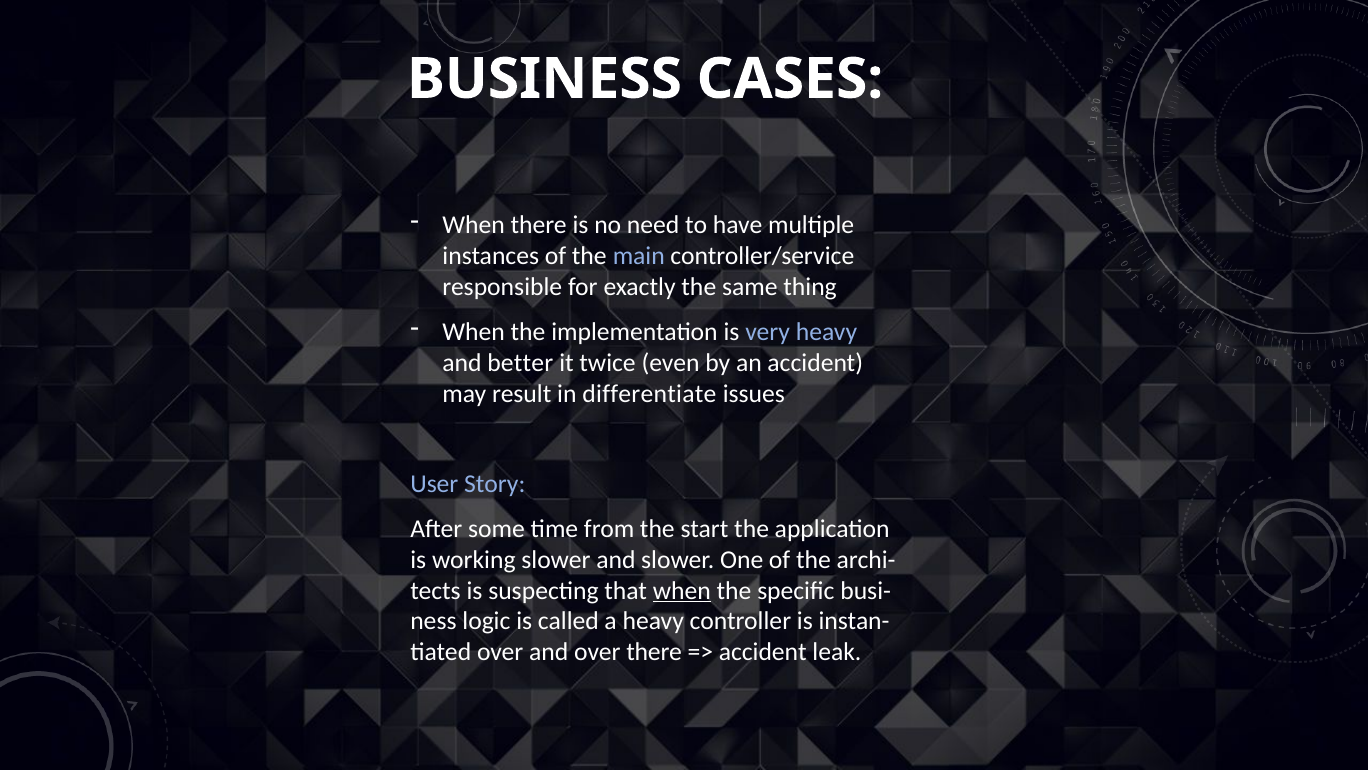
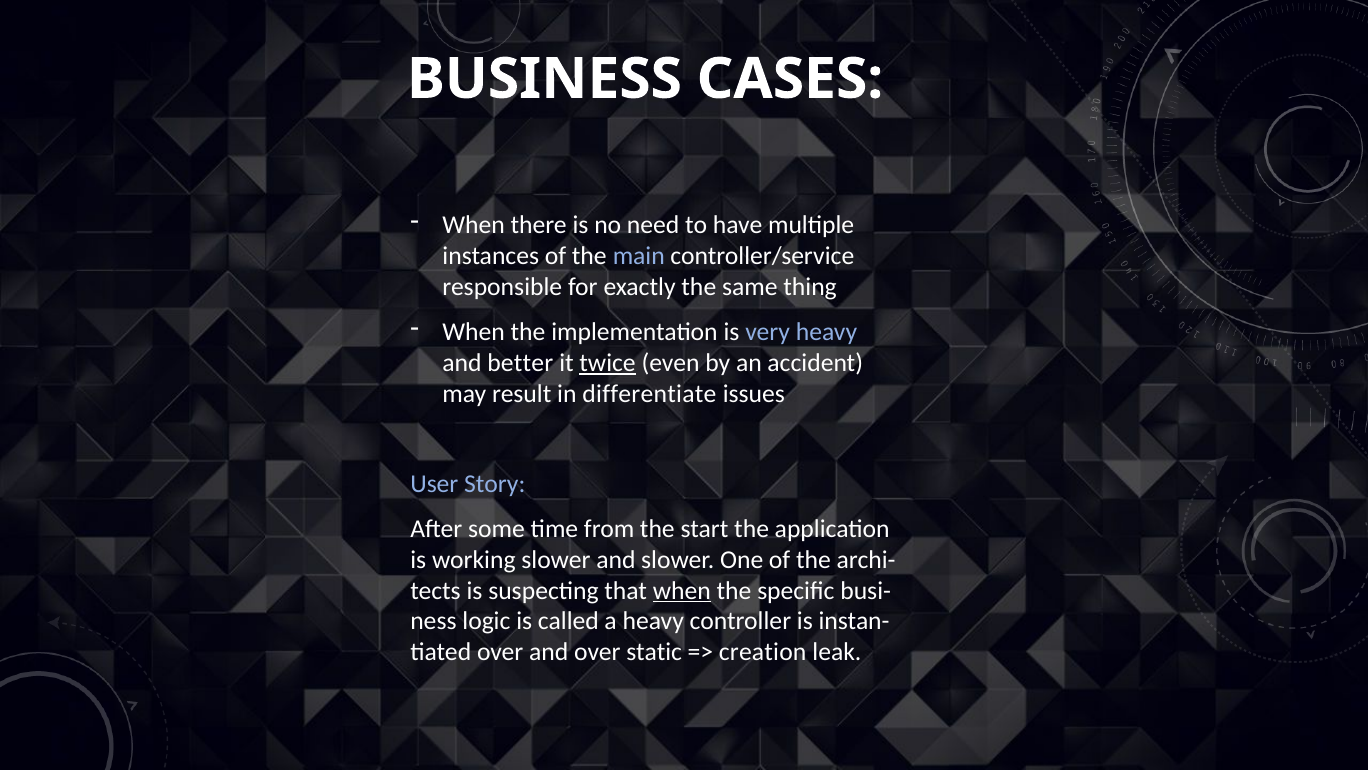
twice underline: none -> present (608, 363)
over there: there -> static (654, 652)
accident: accident -> creation (763, 652)
